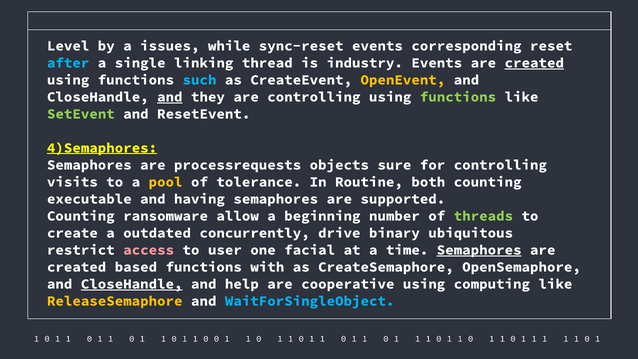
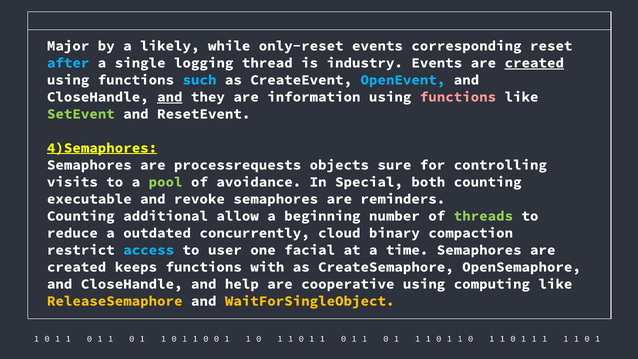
Level: Level -> Major (68, 46)
issues: issues -> likely (170, 46)
sync-reset: sync-reset -> only-reset (301, 46)
linking: linking -> logging (204, 63)
OpenEvent colour: yellow -> light blue (403, 80)
are controlling: controlling -> information (314, 97)
functions colour: light green -> pink (458, 97)
pool colour: yellow -> light green (166, 182)
tolerance: tolerance -> avoidance (259, 182)
Routine: Routine -> Special (369, 182)
having: having -> revoke (199, 199)
supported: supported -> reminders (403, 199)
ransomware: ransomware -> additional (166, 216)
create: create -> reduce (72, 233)
drive: drive -> cloud (339, 233)
ubiquitous: ubiquitous -> compaction (471, 233)
access colour: pink -> light blue (149, 250)
Semaphores underline: present -> none (479, 250)
based: based -> keeps (136, 267)
CloseHandle underline: present -> none (132, 284)
WaitForSingleObject colour: light blue -> yellow (310, 301)
